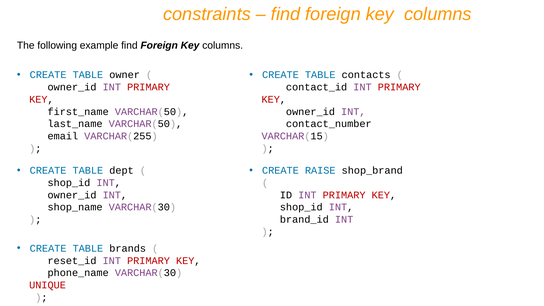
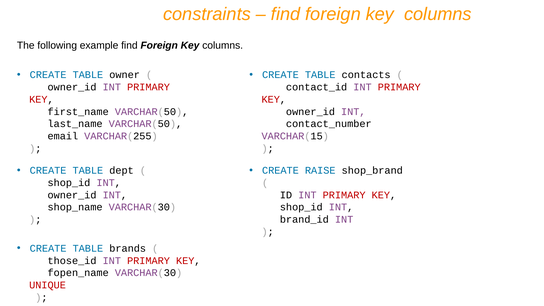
reset_id: reset_id -> those_id (72, 261)
phone_name: phone_name -> fopen_name (78, 273)
